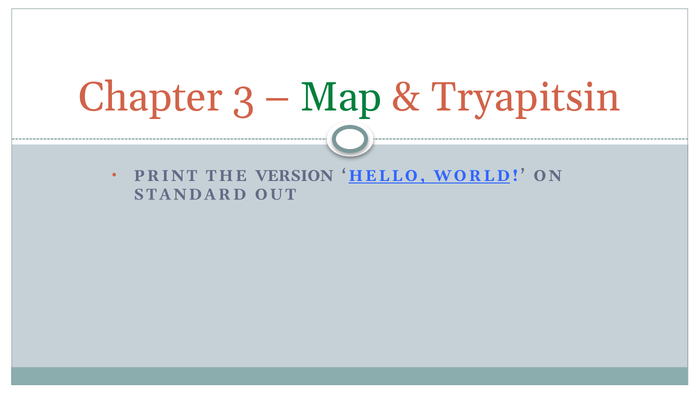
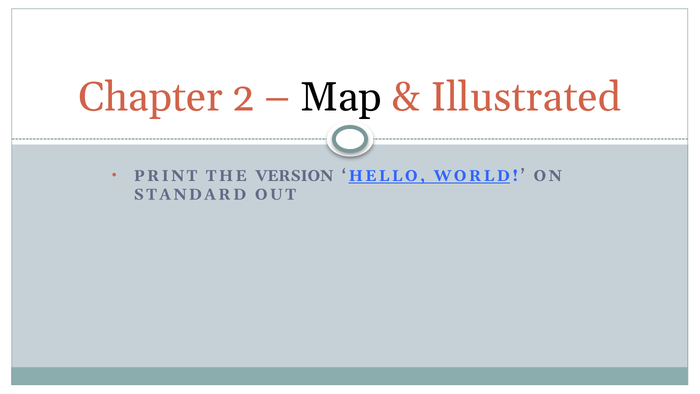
3: 3 -> 2 (244, 97)
Map colour: green -> black (341, 97)
Tryapitsin: Tryapitsin -> Illustrated (526, 97)
